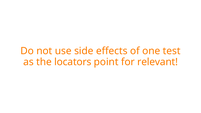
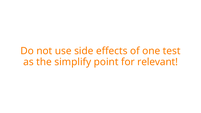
locators: locators -> simplify (73, 62)
